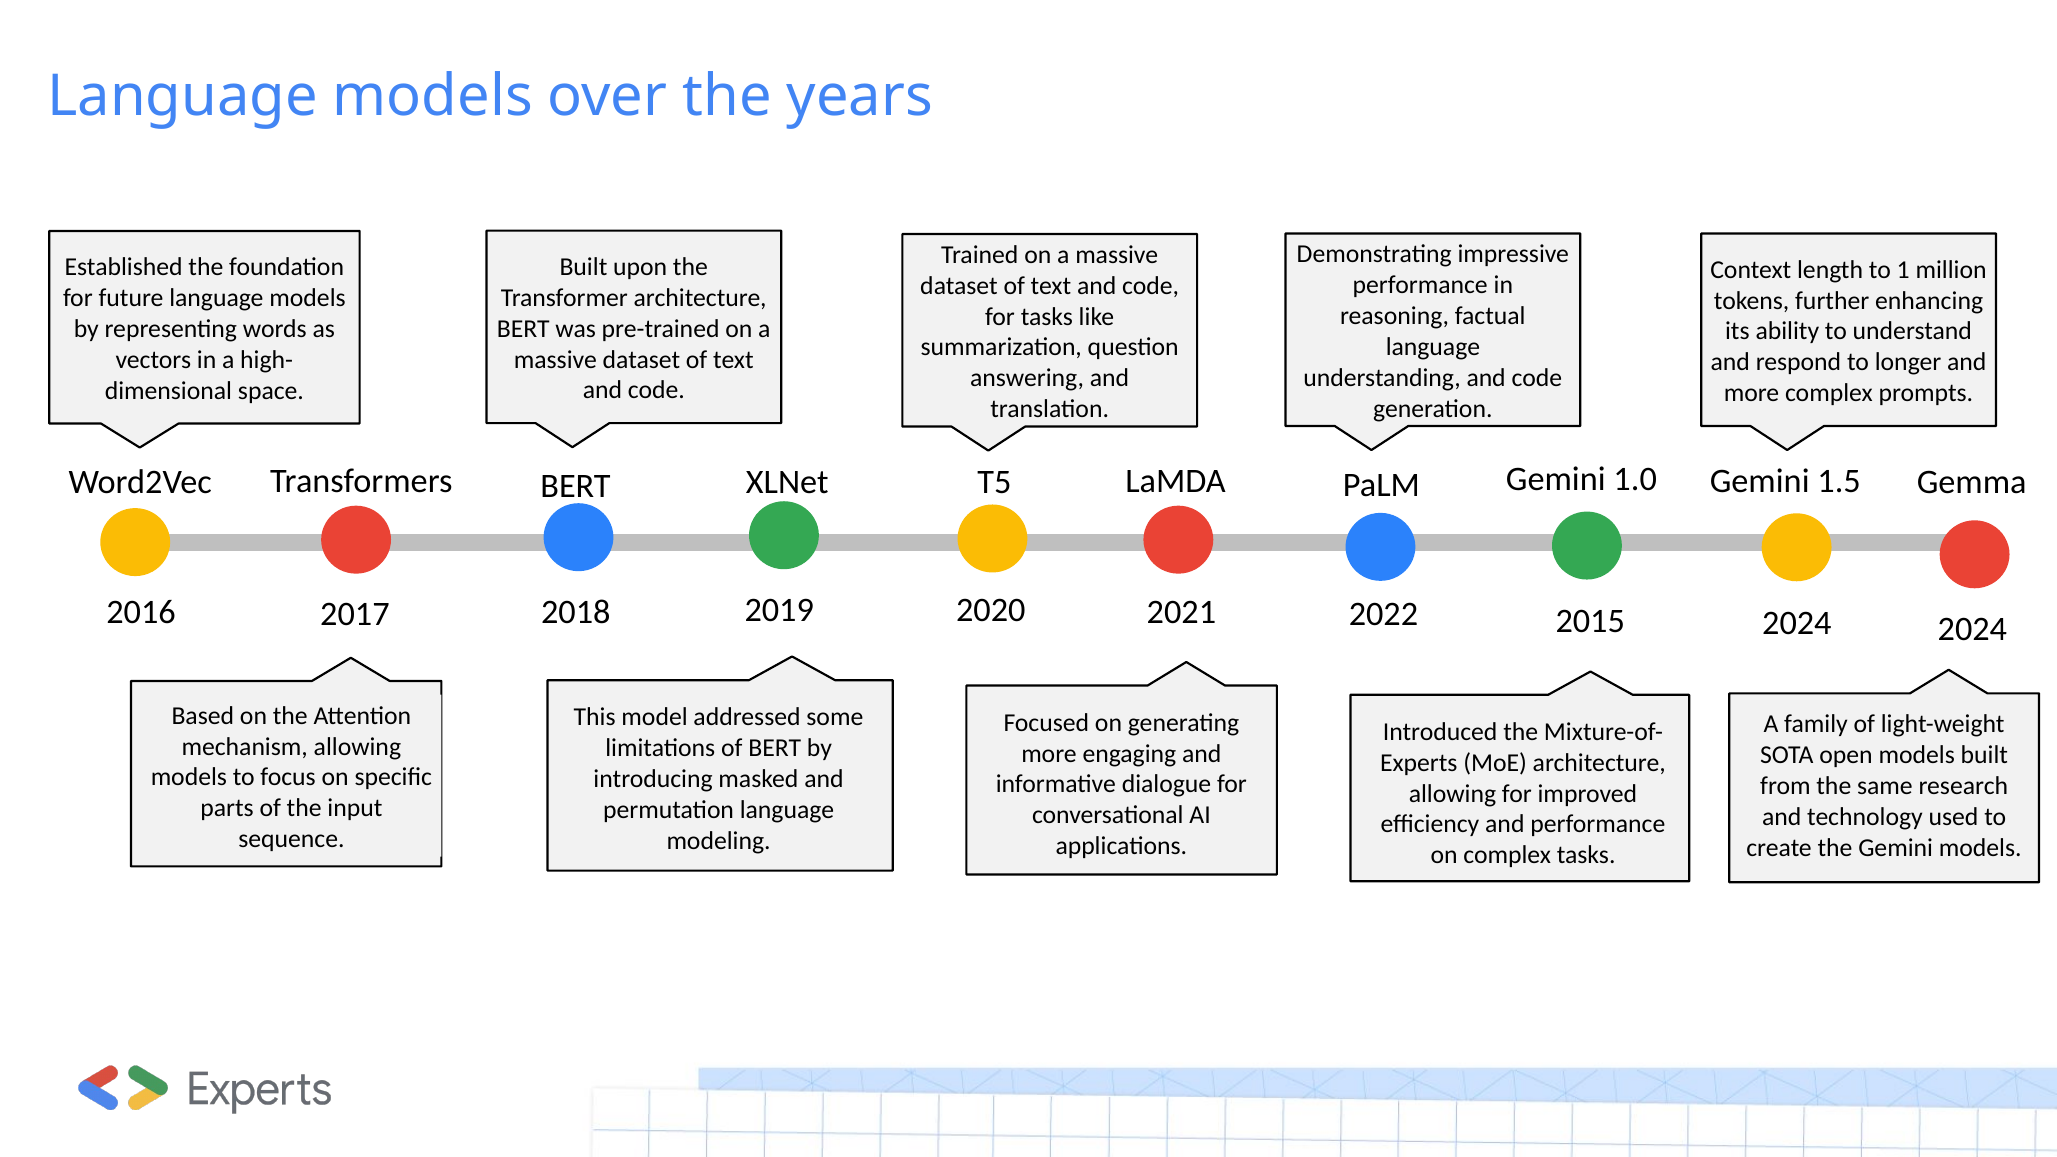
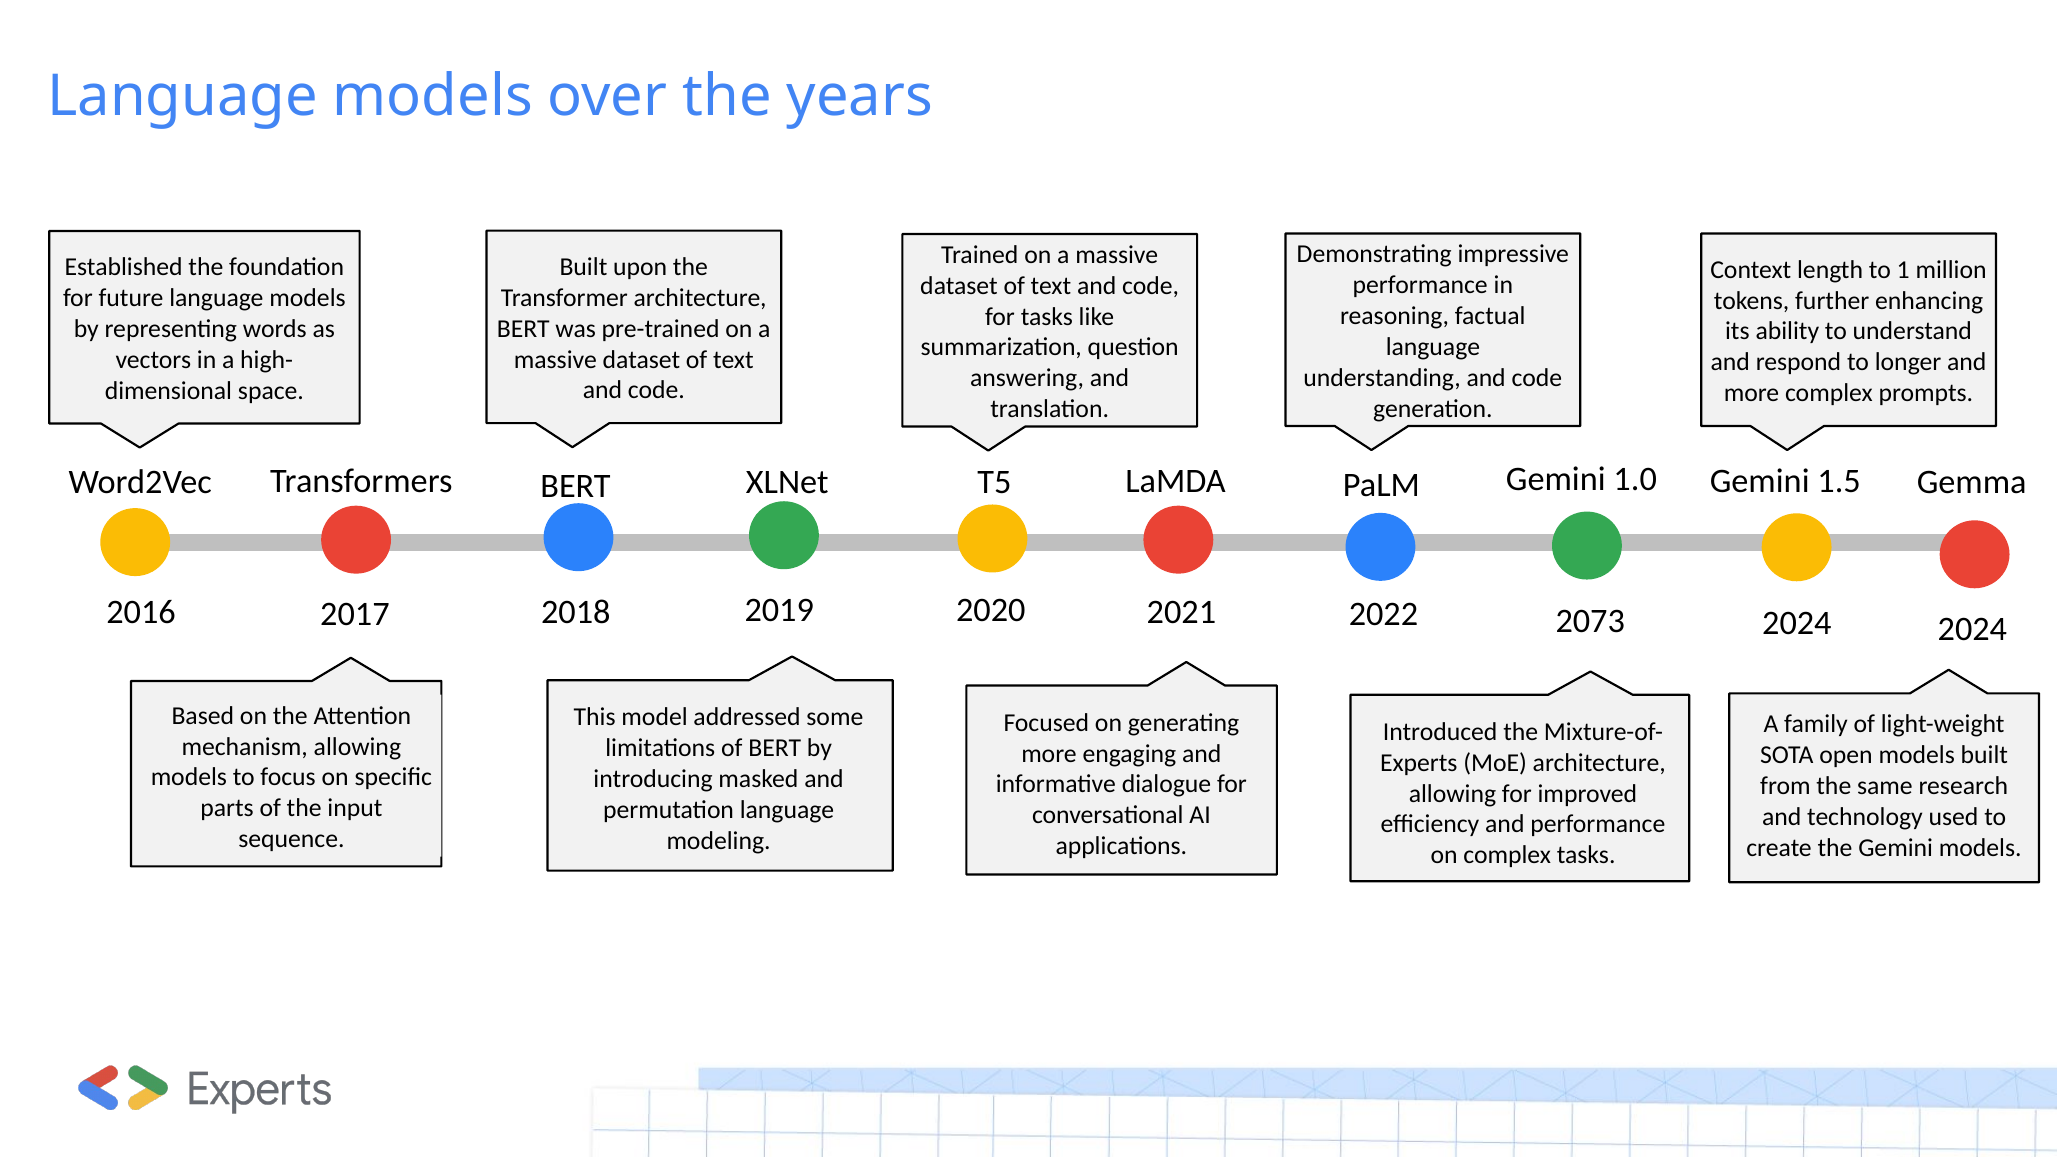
2015: 2015 -> 2073 (1590, 621)
